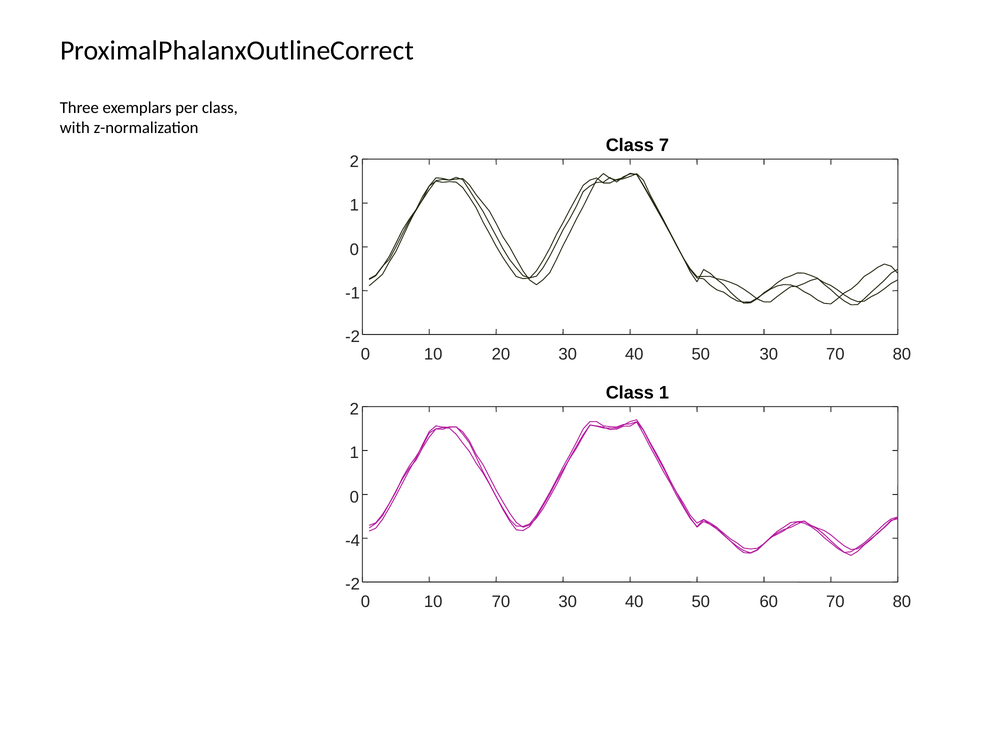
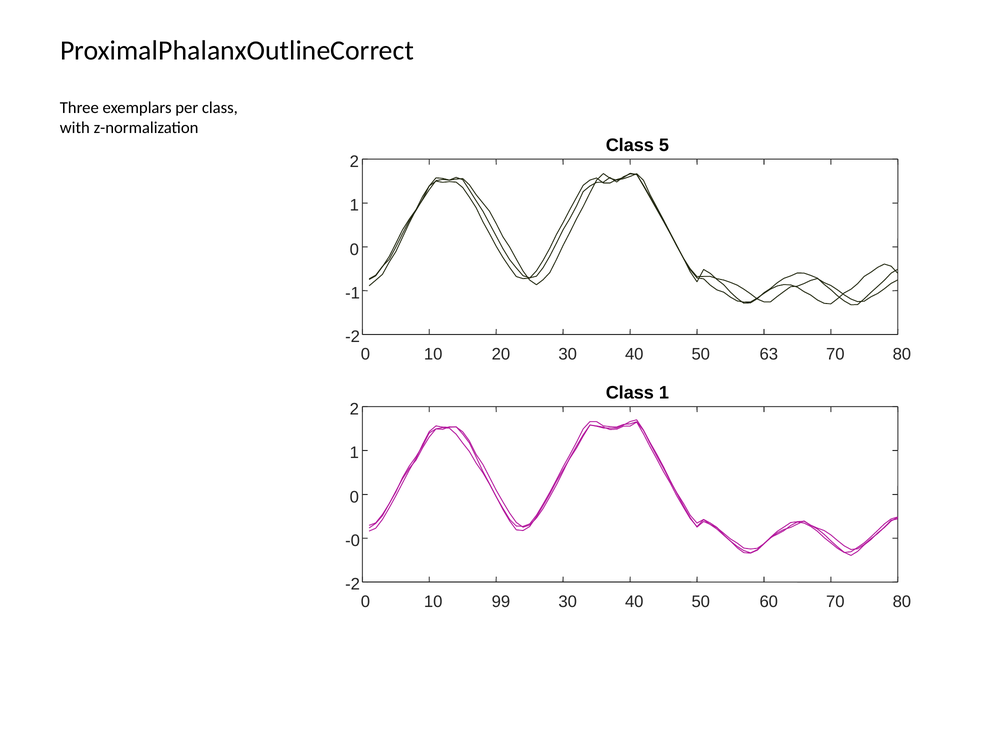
7: 7 -> 5 (664, 145)
50 30: 30 -> 63 (769, 354)
-4: -4 -> -0 (353, 541)
10 70: 70 -> 99 (501, 602)
